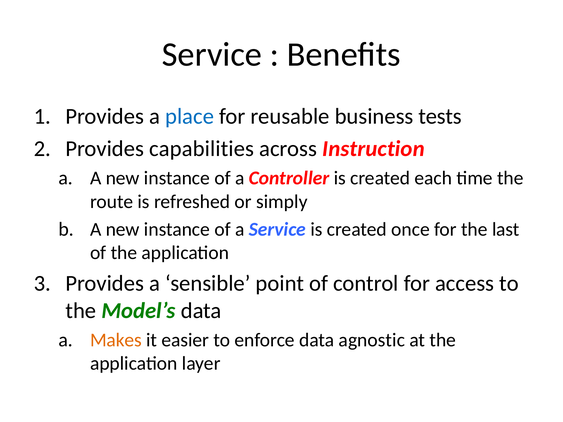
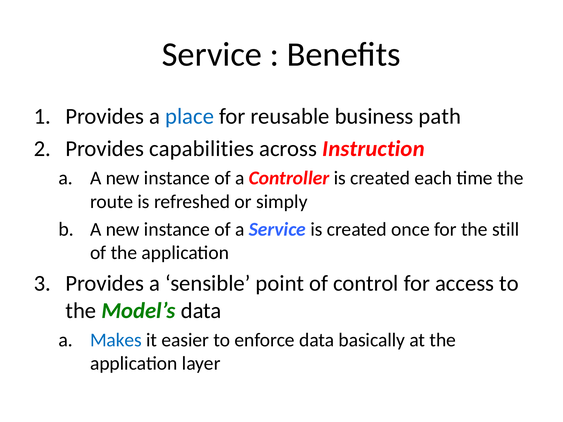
tests: tests -> path (440, 117)
last: last -> still (506, 230)
Makes colour: orange -> blue (116, 340)
agnostic: agnostic -> basically (372, 340)
